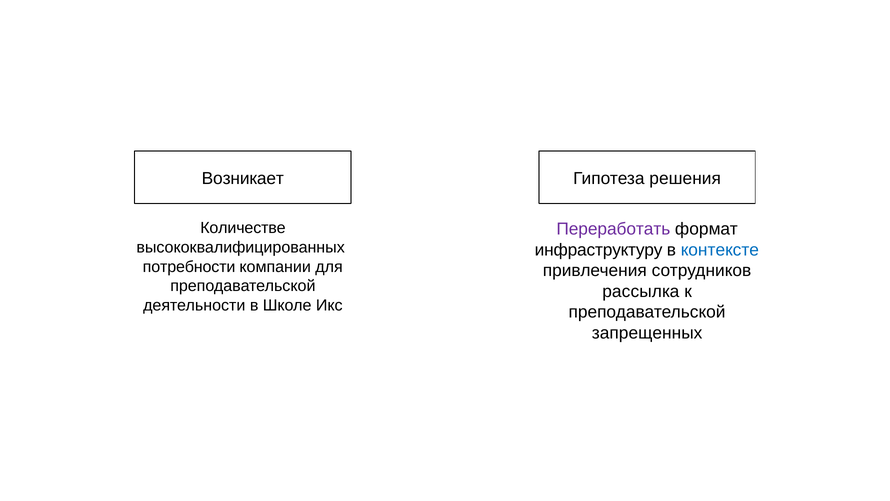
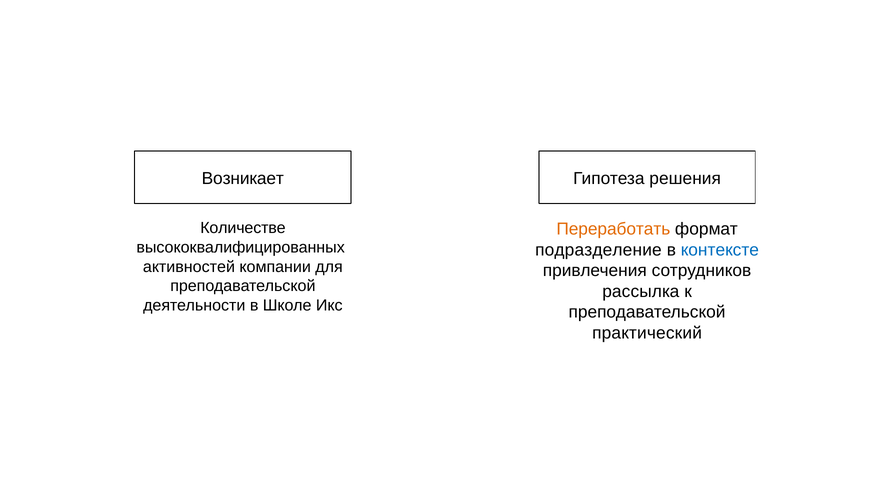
Переработать colour: purple -> orange (613, 229)
инфраструктуру: инфраструктуру -> подразделение (598, 250)
потребности: потребности -> активностей (189, 267)
запрещенных: запрещенных -> практический (647, 333)
